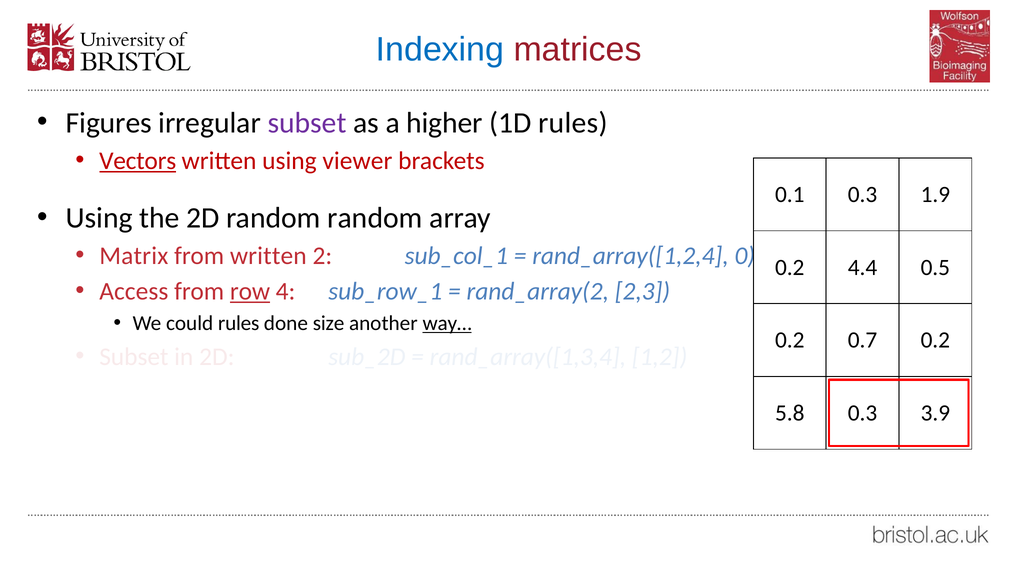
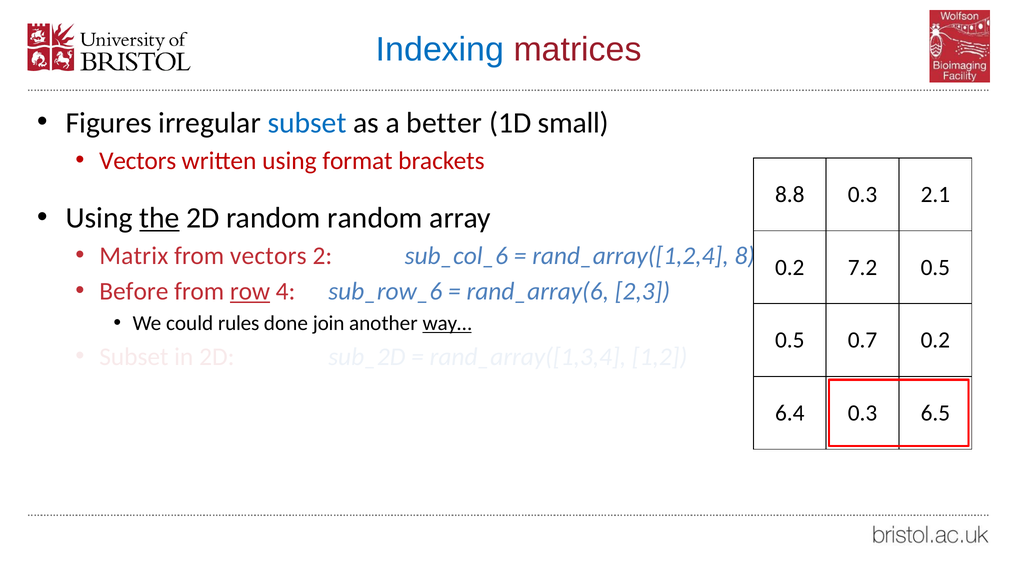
subset colour: purple -> blue (307, 123)
higher: higher -> better (444, 123)
1D rules: rules -> small (573, 123)
Vectors underline: present -> none (138, 161)
viewer: viewer -> format (358, 161)
0.1: 0.1 -> 8.8 (790, 194)
1.9: 1.9 -> 2.1 (935, 194)
the underline: none -> present (160, 218)
from written: written -> vectors (268, 256)
sub_col_1: sub_col_1 -> sub_col_6 (456, 256)
0: 0 -> 8 (745, 256)
4.4: 4.4 -> 7.2 (863, 267)
Access: Access -> Before (134, 291)
sub_row_1: sub_row_1 -> sub_row_6 (385, 291)
rand_array(2: rand_array(2 -> rand_array(6 (538, 291)
size: size -> join (329, 323)
0.2: 0.2 -> 0.5 (790, 340)
5.8: 5.8 -> 6.4 (790, 413)
3.9: 3.9 -> 6.5 (935, 413)
